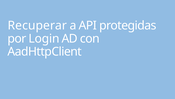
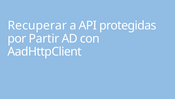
Login: Login -> Partir (44, 38)
